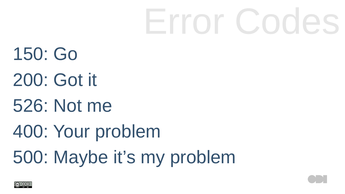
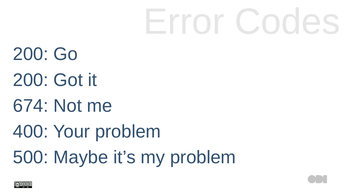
150: 150 -> 200 (31, 54)
526: 526 -> 674 (31, 106)
